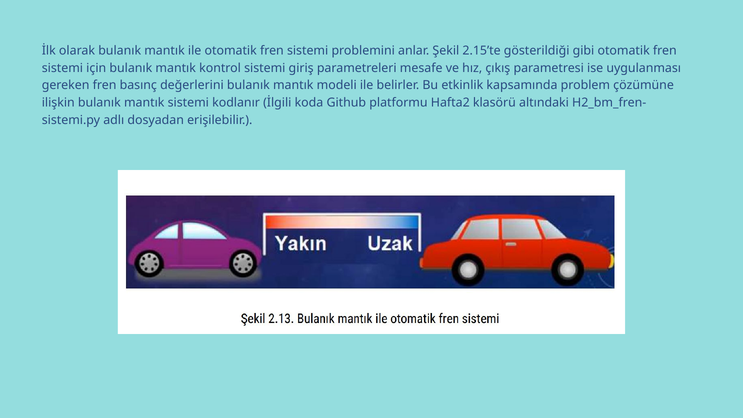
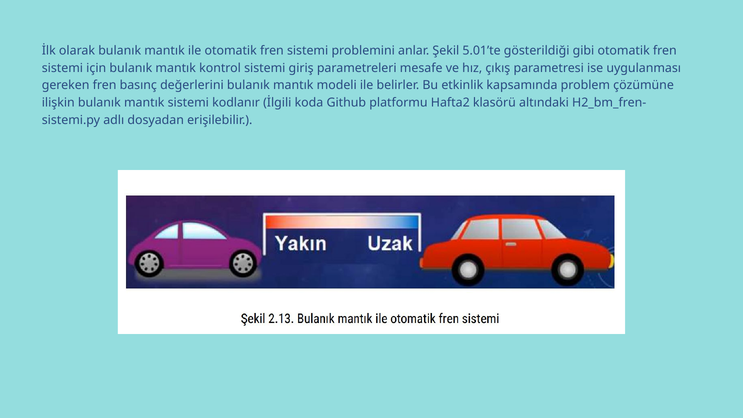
2.15’te: 2.15’te -> 5.01’te (482, 51)
